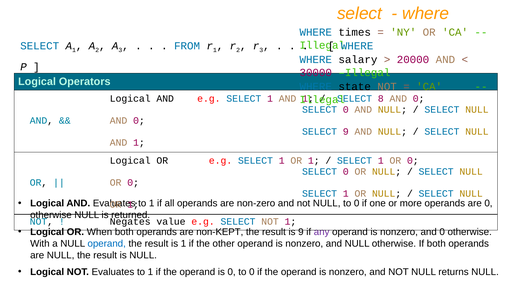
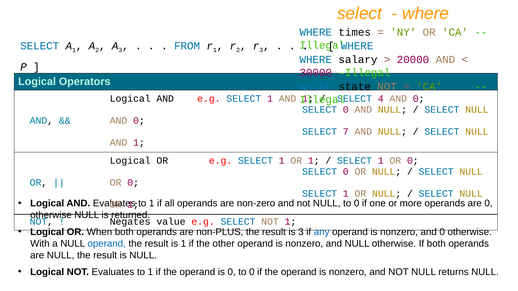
8: 8 -> 4 (381, 99)
SELECT 9: 9 -> 7 (346, 132)
non-KEPT: non-KEPT -> non-PLUS (220, 232)
is 9: 9 -> 3 (301, 232)
any colour: purple -> blue (322, 232)
